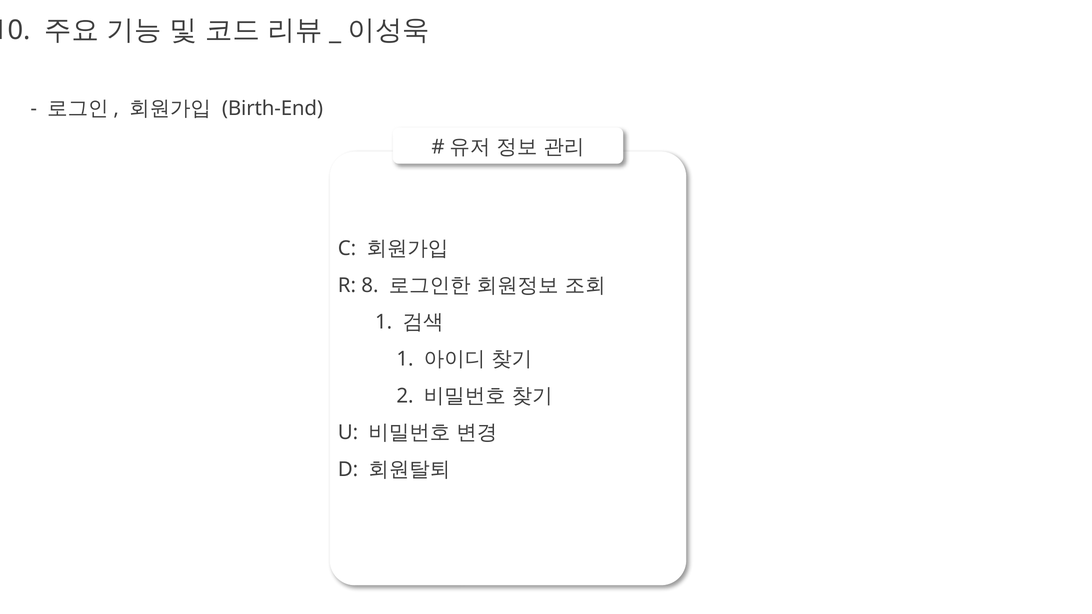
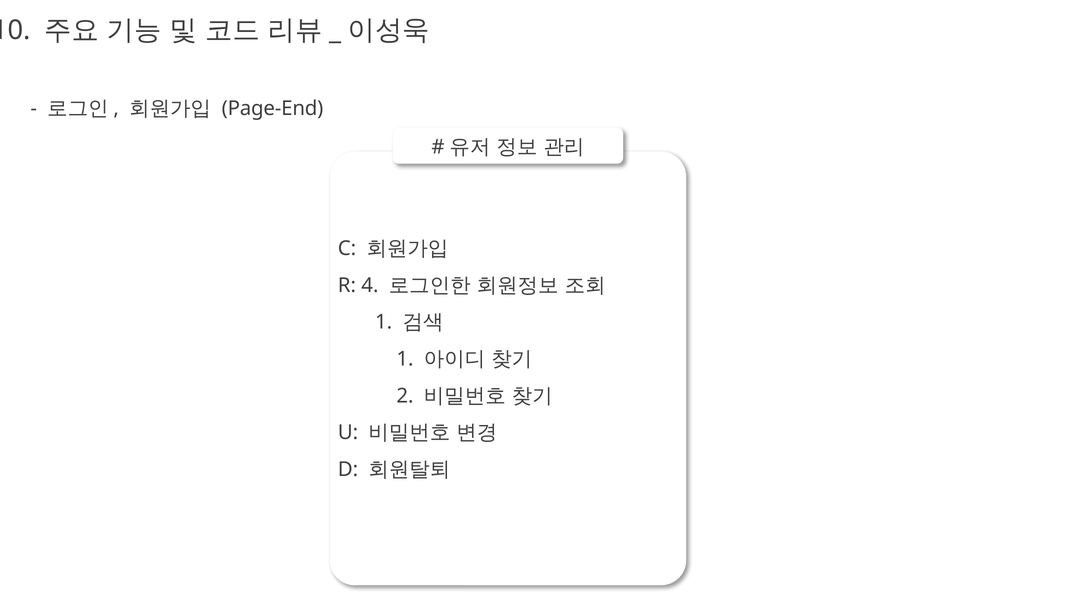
Birth-End: Birth-End -> Page-End (273, 109)
8: 8 -> 4 (370, 285)
